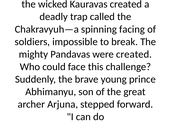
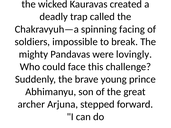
were created: created -> lovingly (134, 54)
